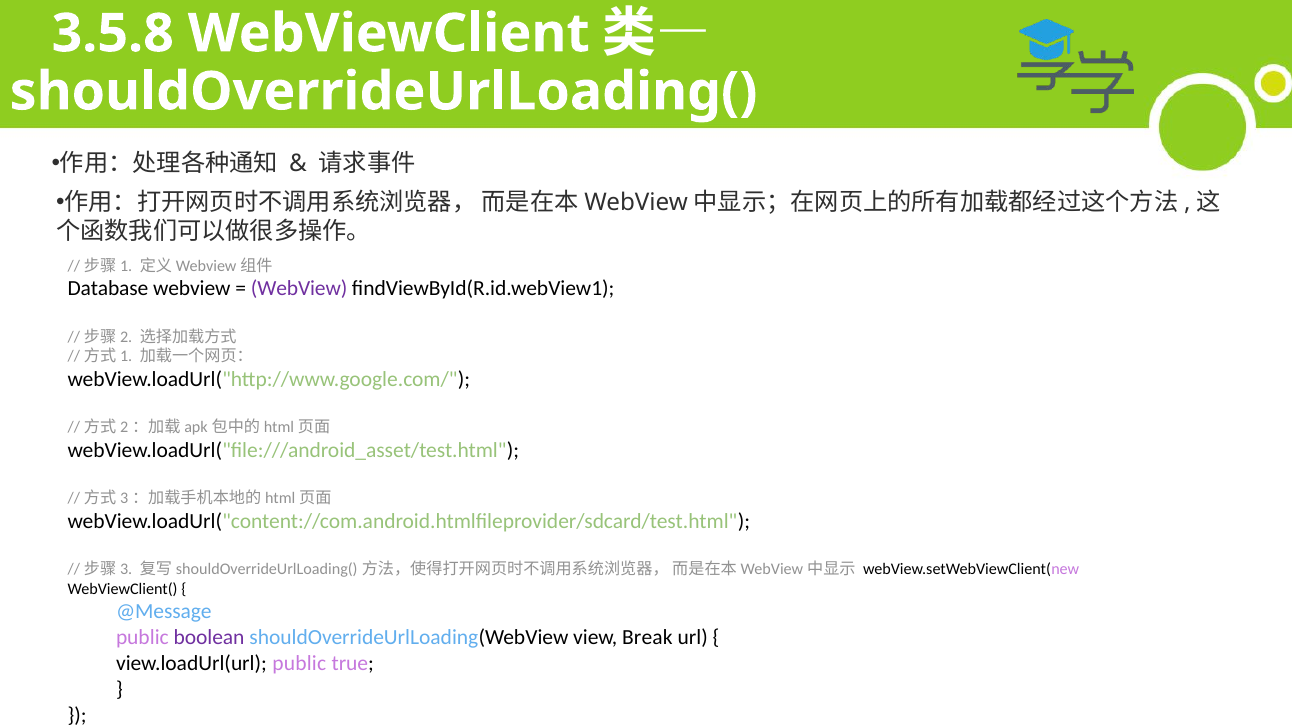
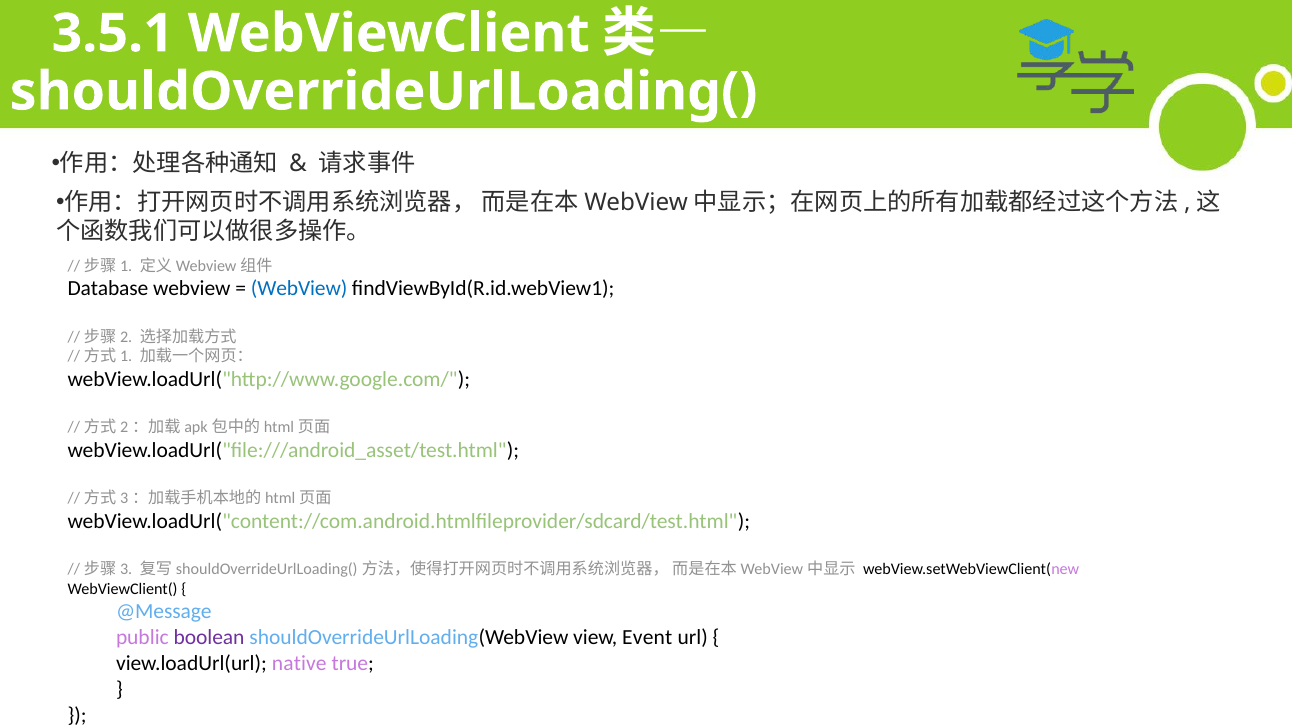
3.5.8: 3.5.8 -> 3.5.1 (113, 34)
WebView colour: purple -> blue (299, 289)
Break: Break -> Event (647, 637)
view.loadUrl(url public: public -> native (299, 663)
